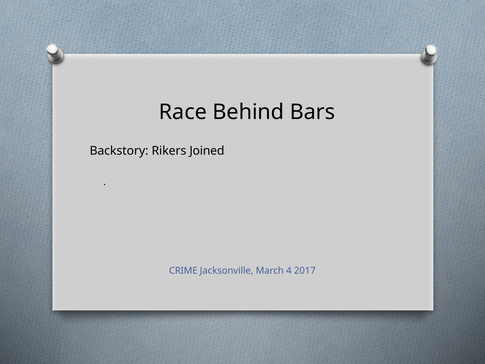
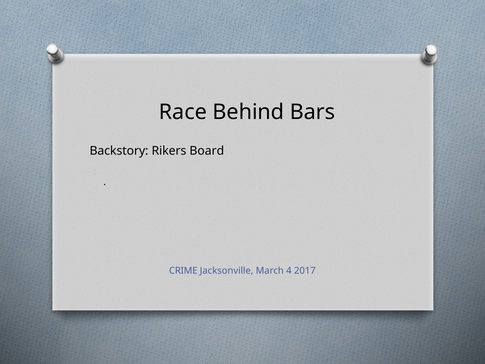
Joined: Joined -> Board (207, 151)
